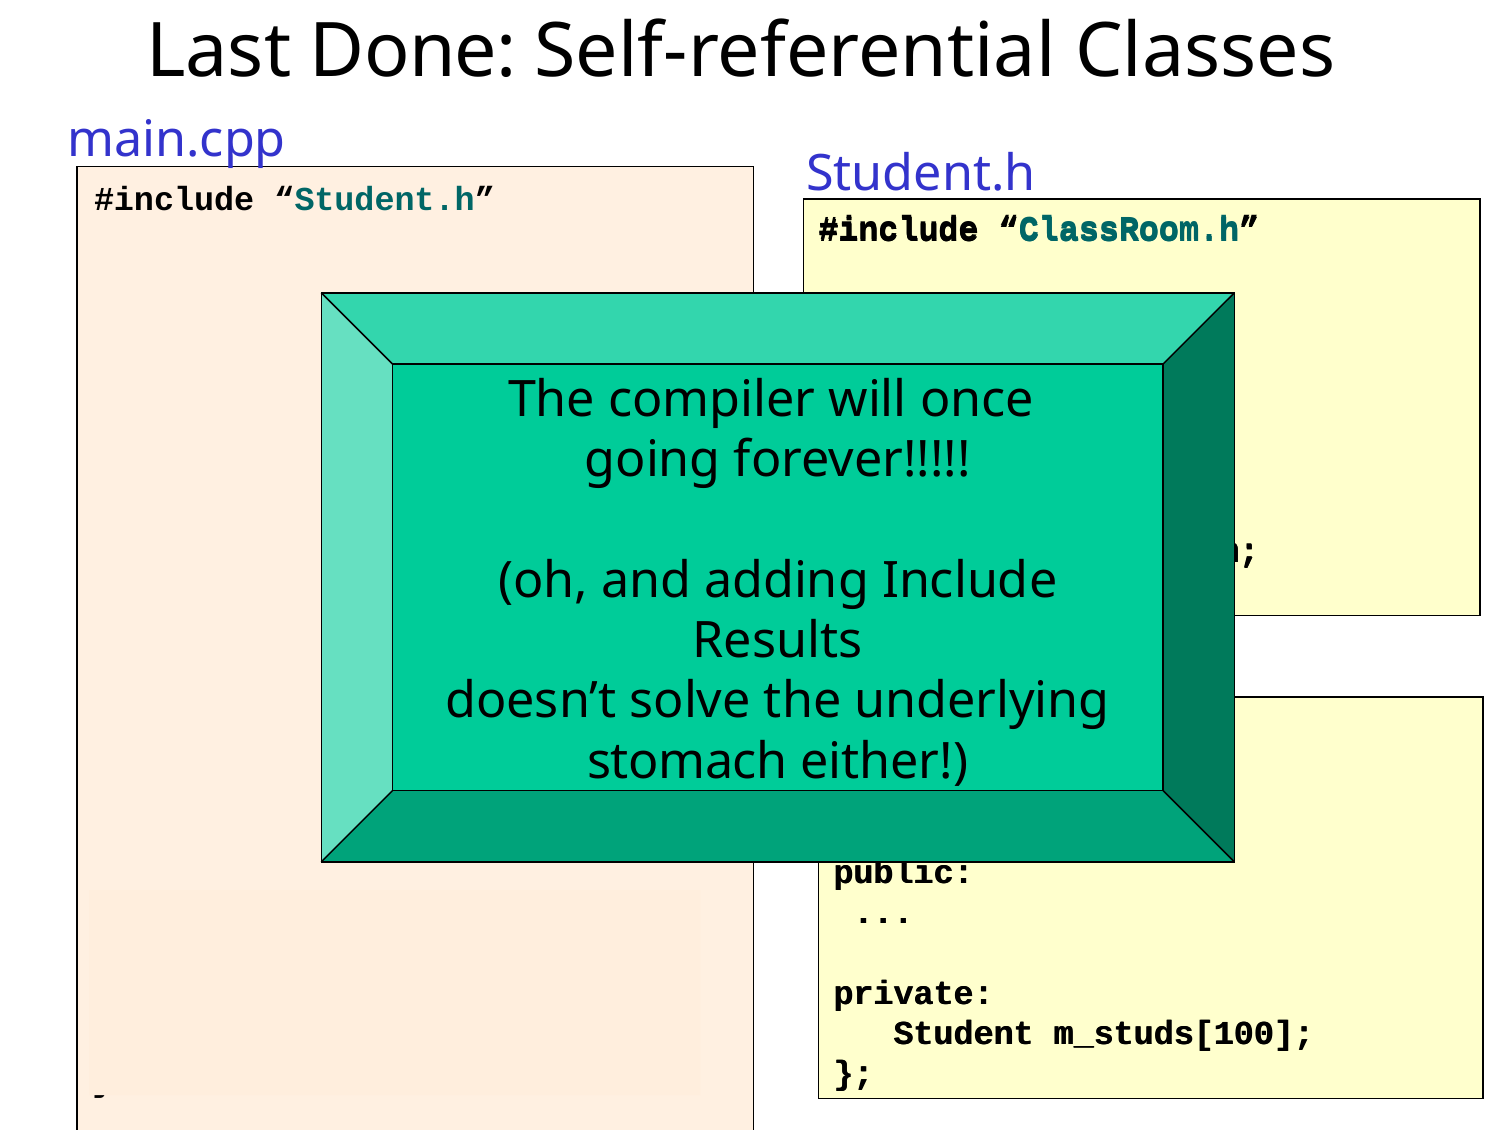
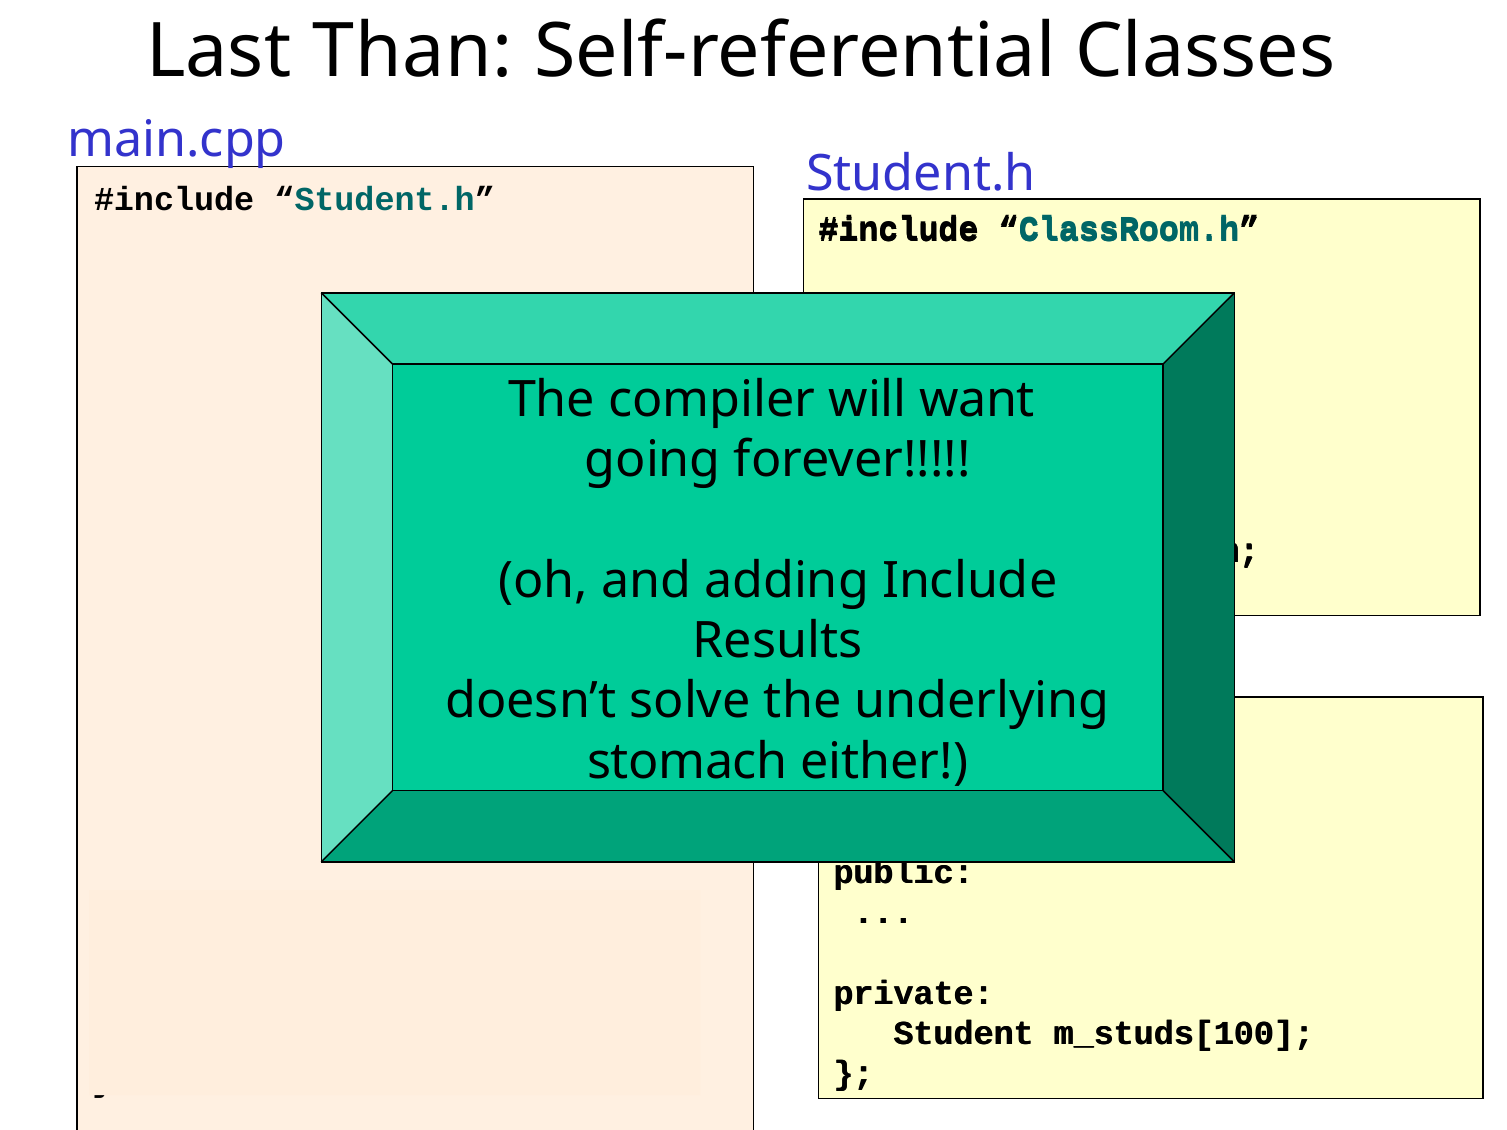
Done: Done -> Than (413, 52)
once: once -> want (977, 400)
